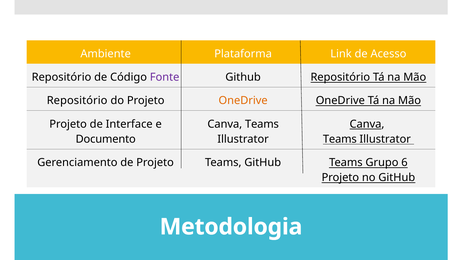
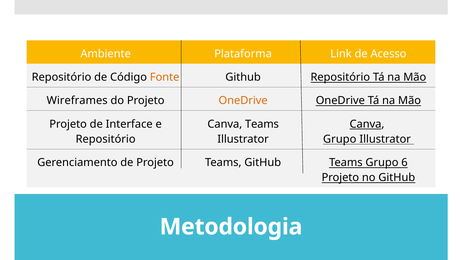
Fonte colour: purple -> orange (165, 77)
Repositório: Repositório -> Wireframes (77, 101)
Documento: Documento -> Repositório (106, 139)
Teams: Teams -> Grupo (340, 139)
